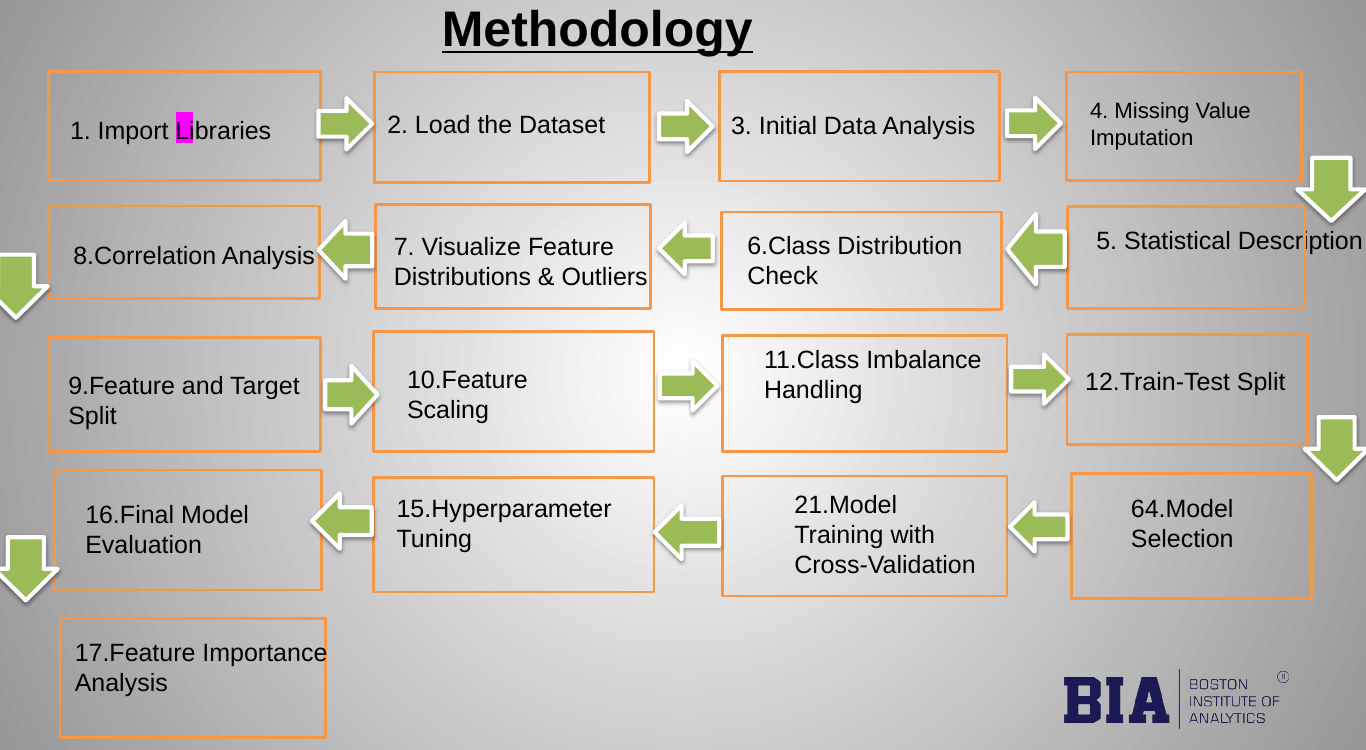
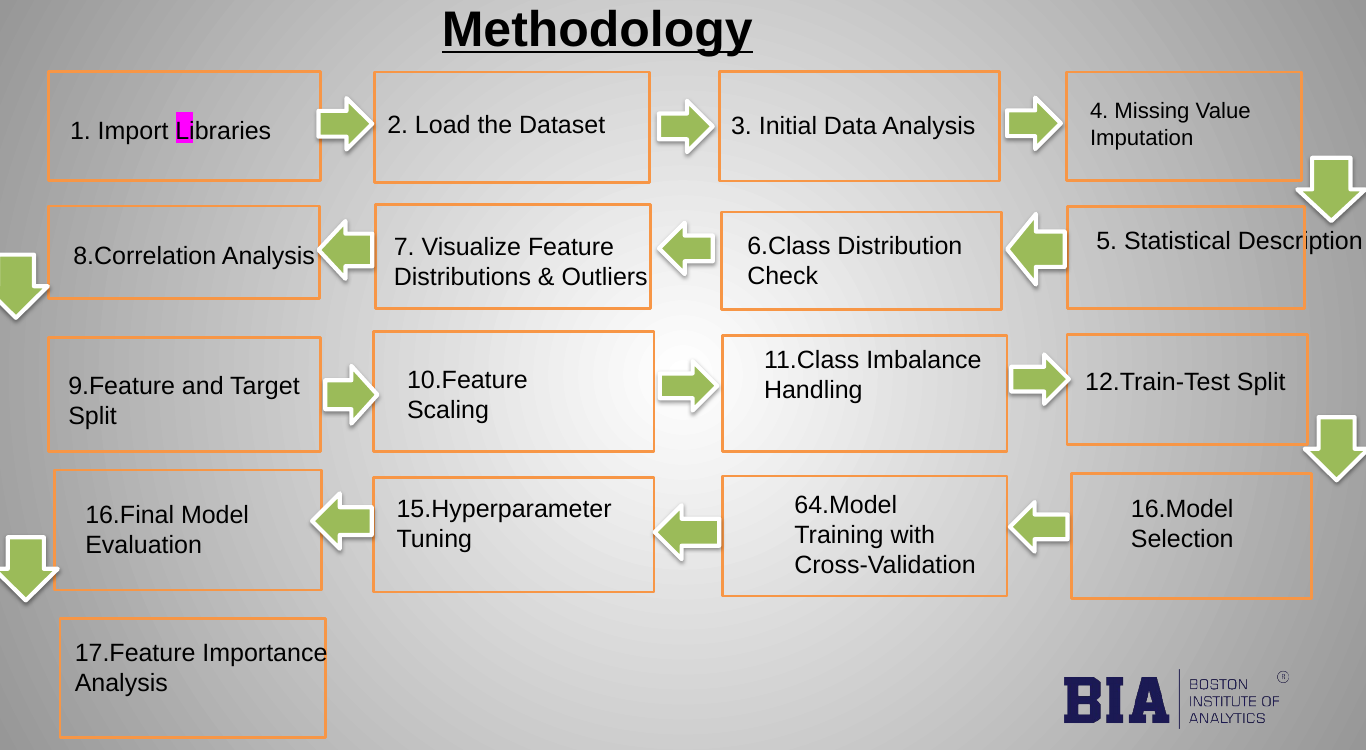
21.Model: 21.Model -> 64.Model (846, 505)
64.Model: 64.Model -> 16.Model (1182, 509)
